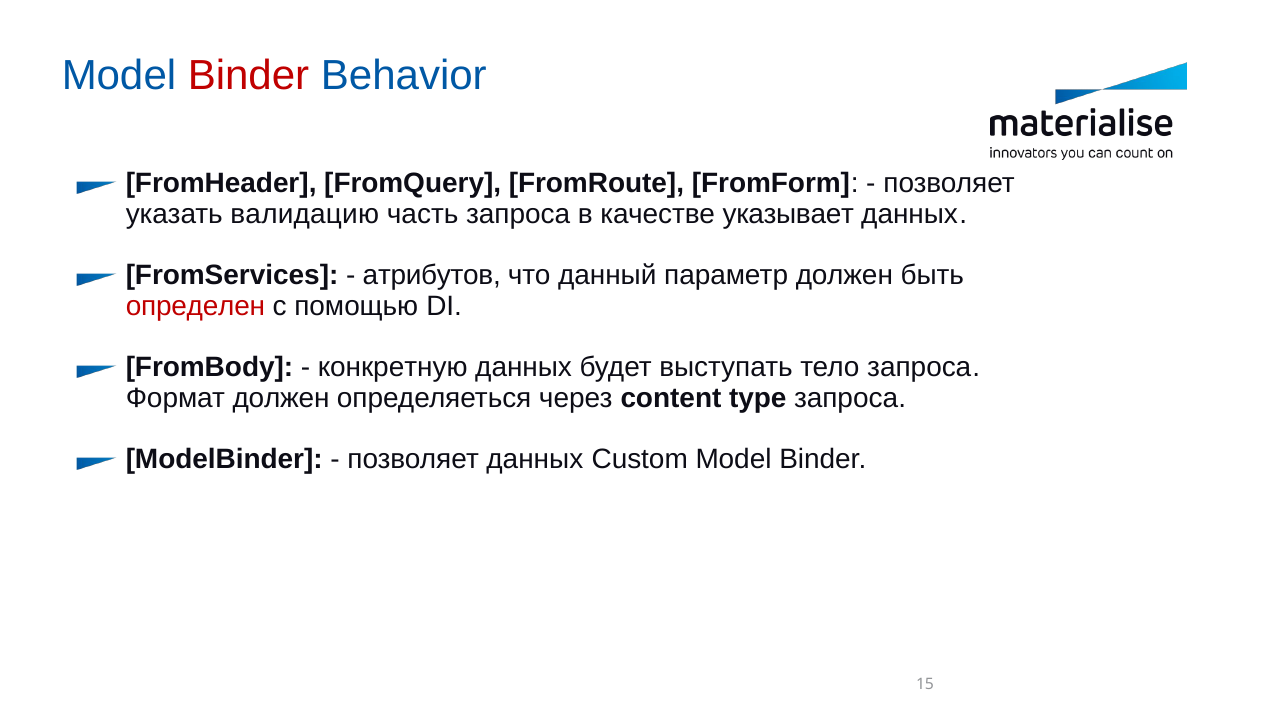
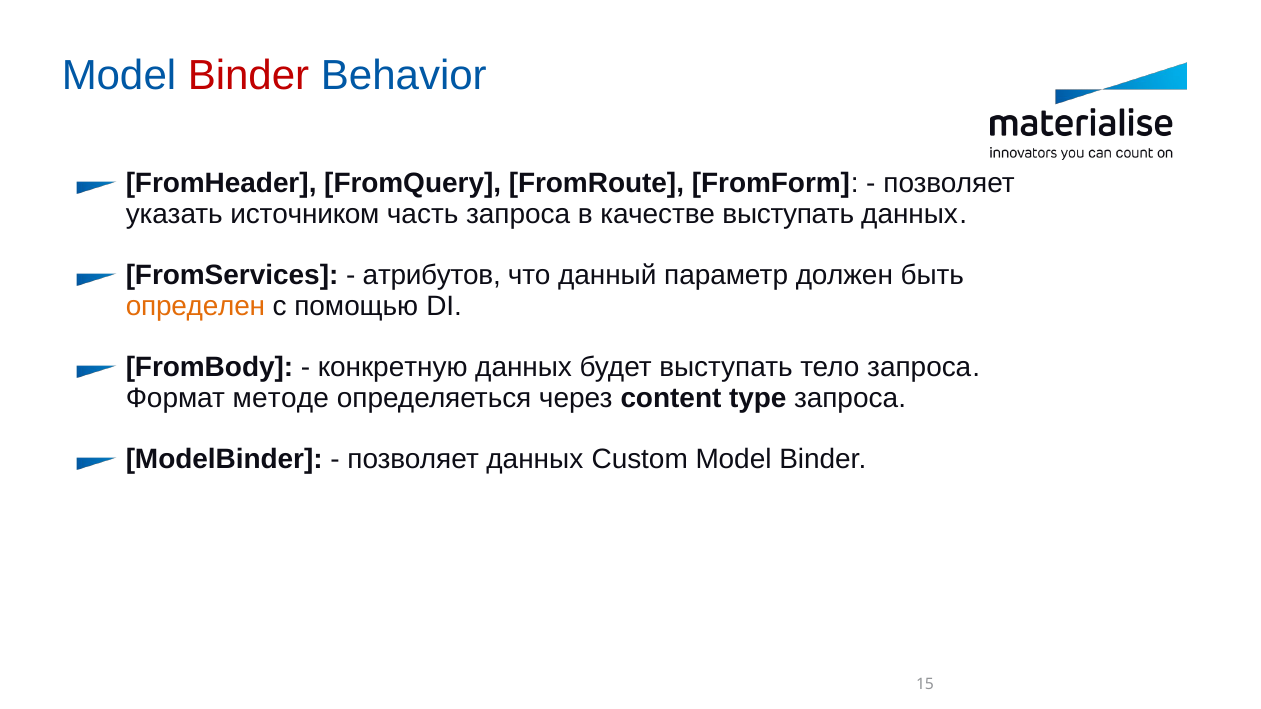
валидацию: валидацию -> источником (305, 214)
качестве указывает: указывает -> выступать (788, 214)
определен colour: red -> orange (195, 306)
Формат должен: должен -> методе (281, 398)
